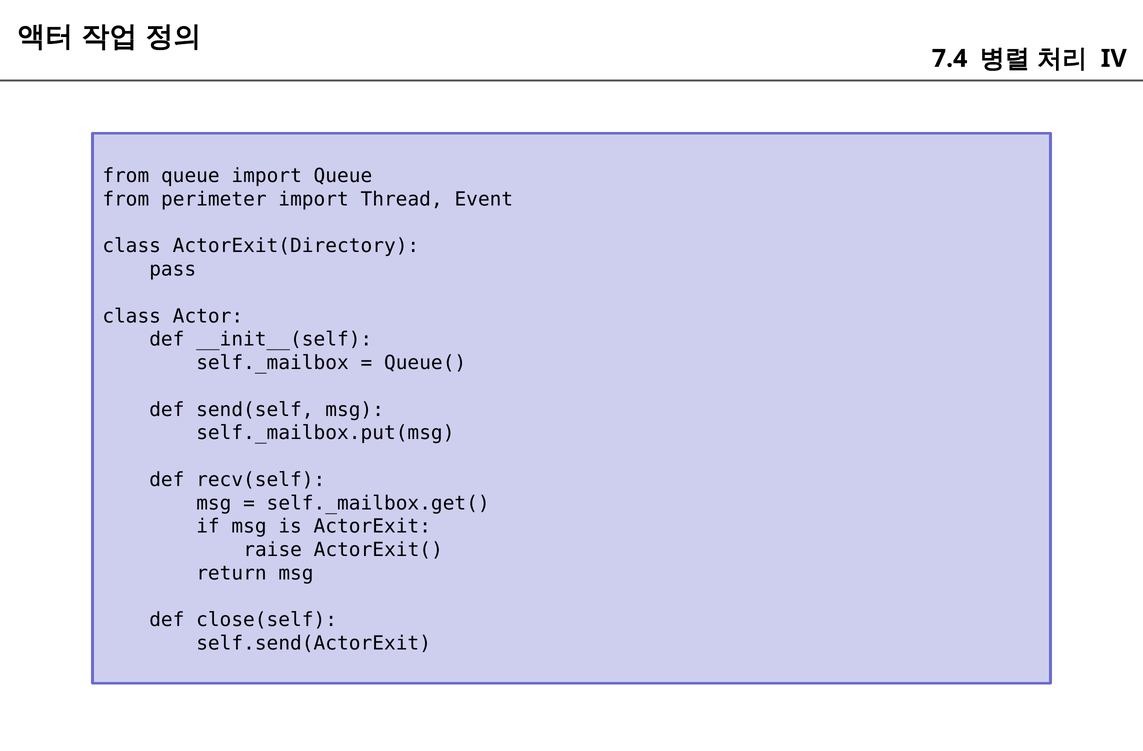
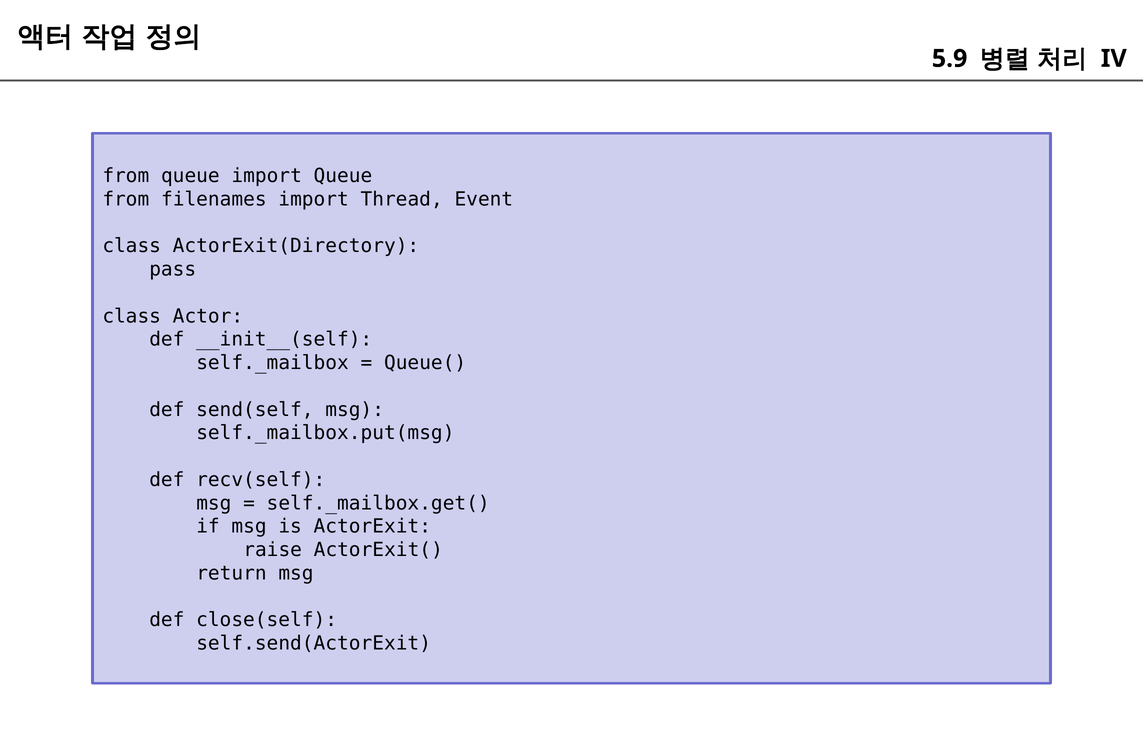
7.4: 7.4 -> 5.9 (950, 59)
perimeter: perimeter -> filenames (214, 199)
